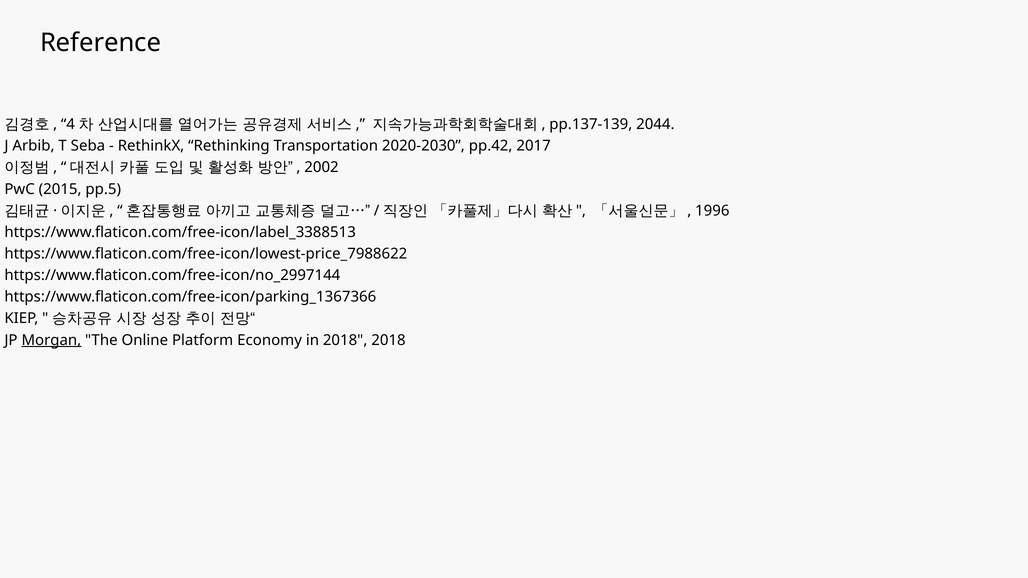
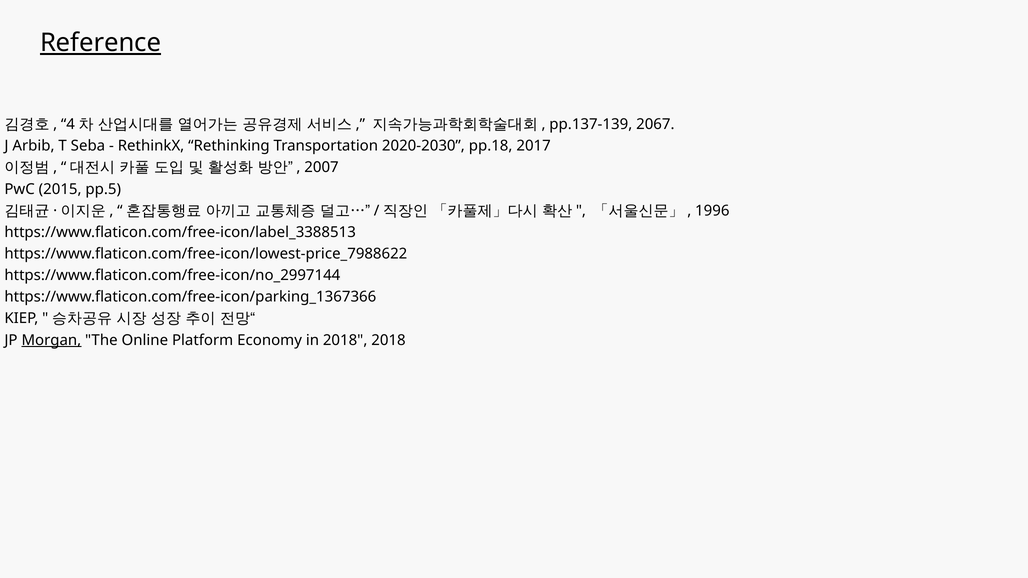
Reference underline: none -> present (101, 43)
2044: 2044 -> 2067 (655, 124)
pp.42: pp.42 -> pp.18 (491, 146)
2002: 2002 -> 2007 (322, 168)
